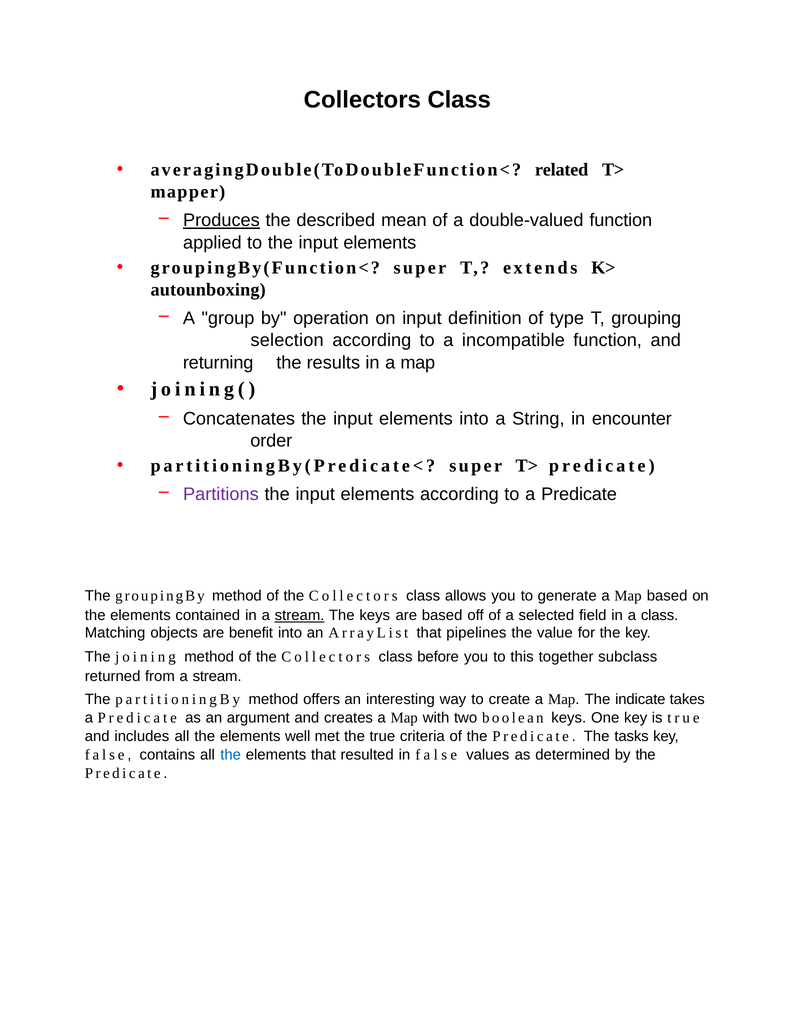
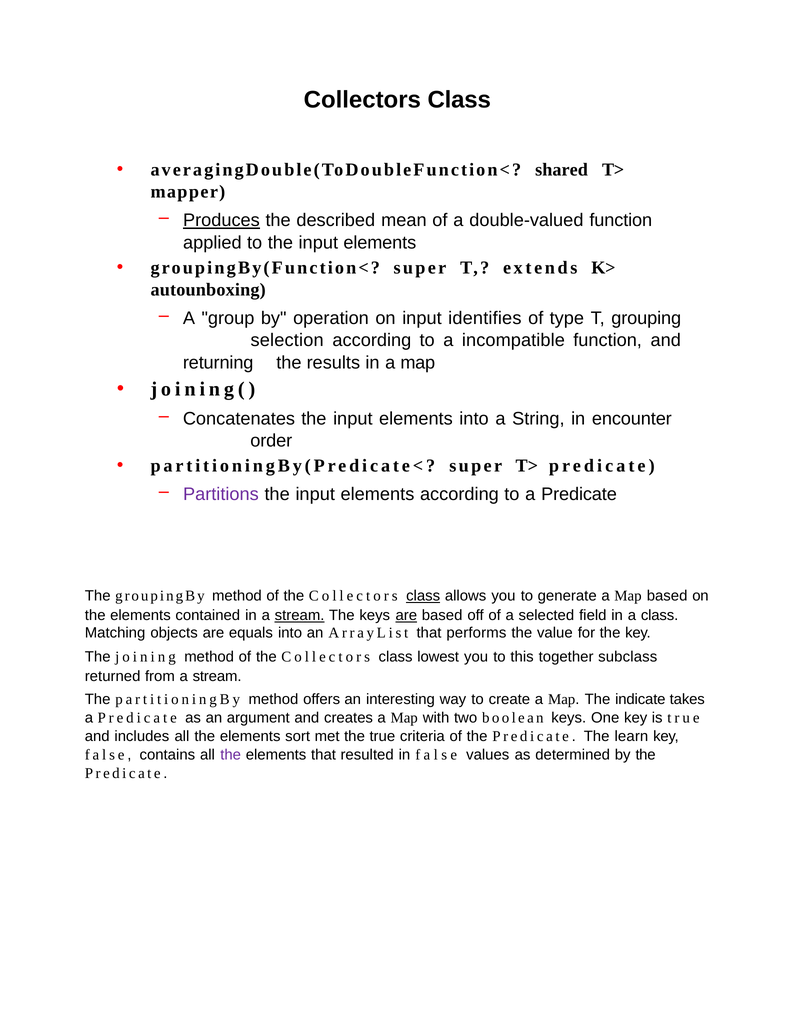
related: related -> shared (562, 170)
definition: definition -> identifies (485, 318)
class underline: none -> present (423, 596)
are underline: none -> present (406, 615)
benefit: benefit -> equals (251, 633)
pipelines: pipelines -> performs (476, 633)
before: before -> lowest (438, 657)
well: well -> sort (298, 736)
tasks: tasks -> learn (631, 736)
the colour: blue -> purple (231, 754)
